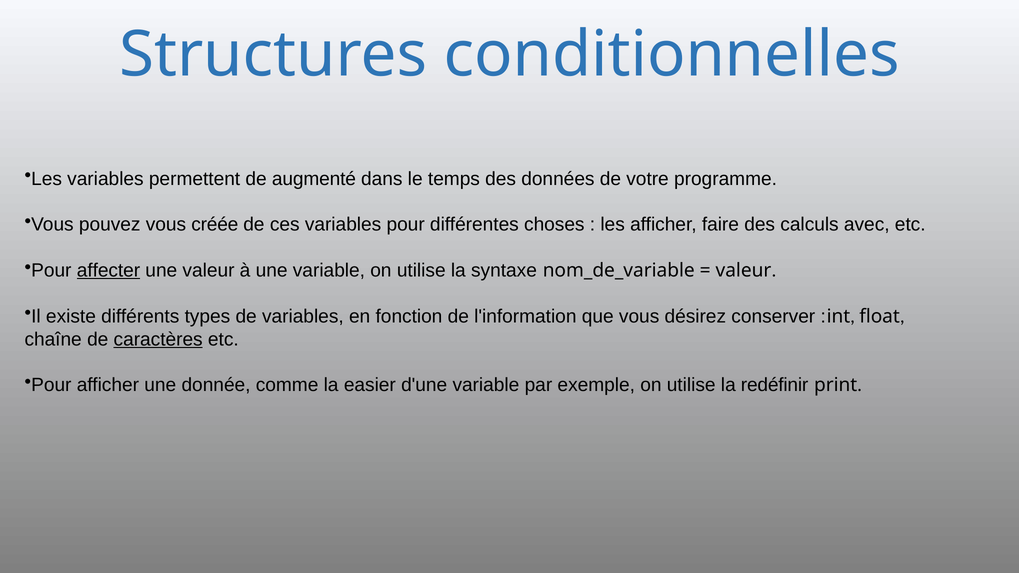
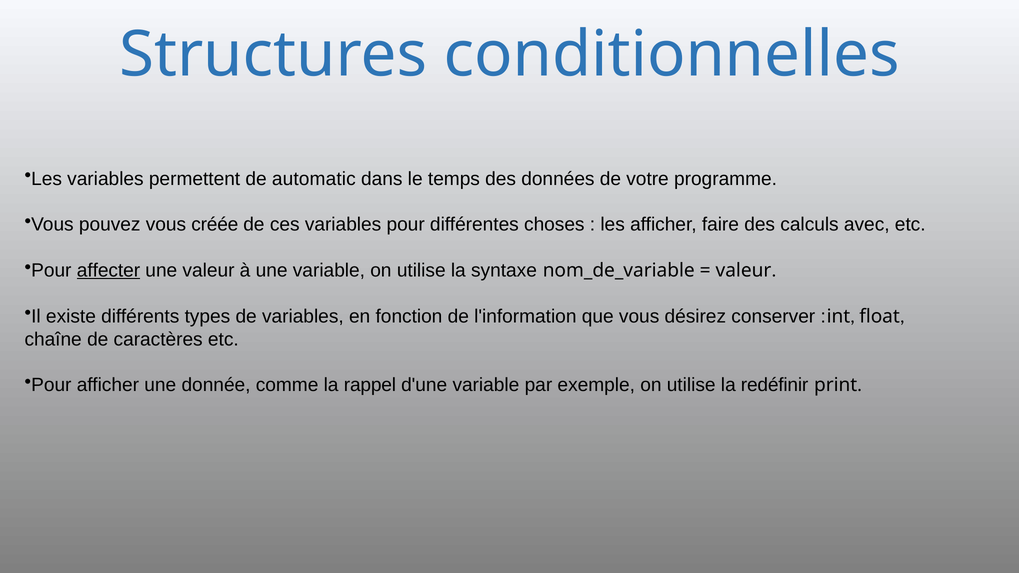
augmenté: augmenté -> automatic (314, 179)
caractères underline: present -> none (158, 339)
easier: easier -> rappel (370, 385)
